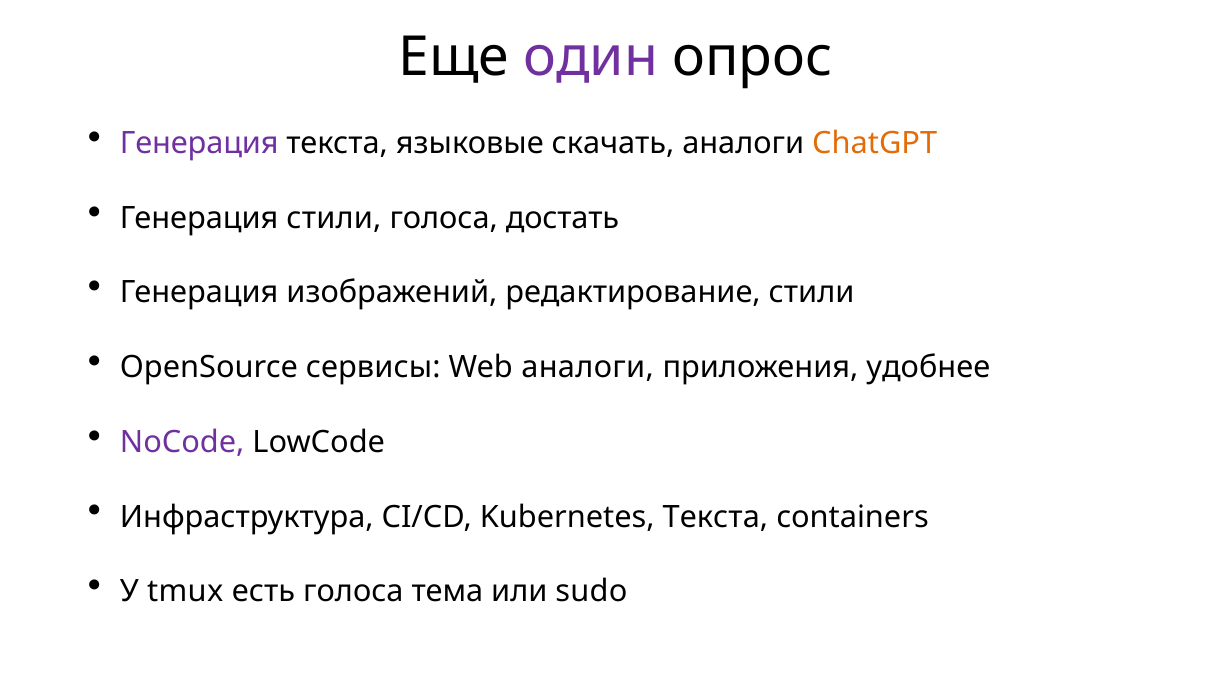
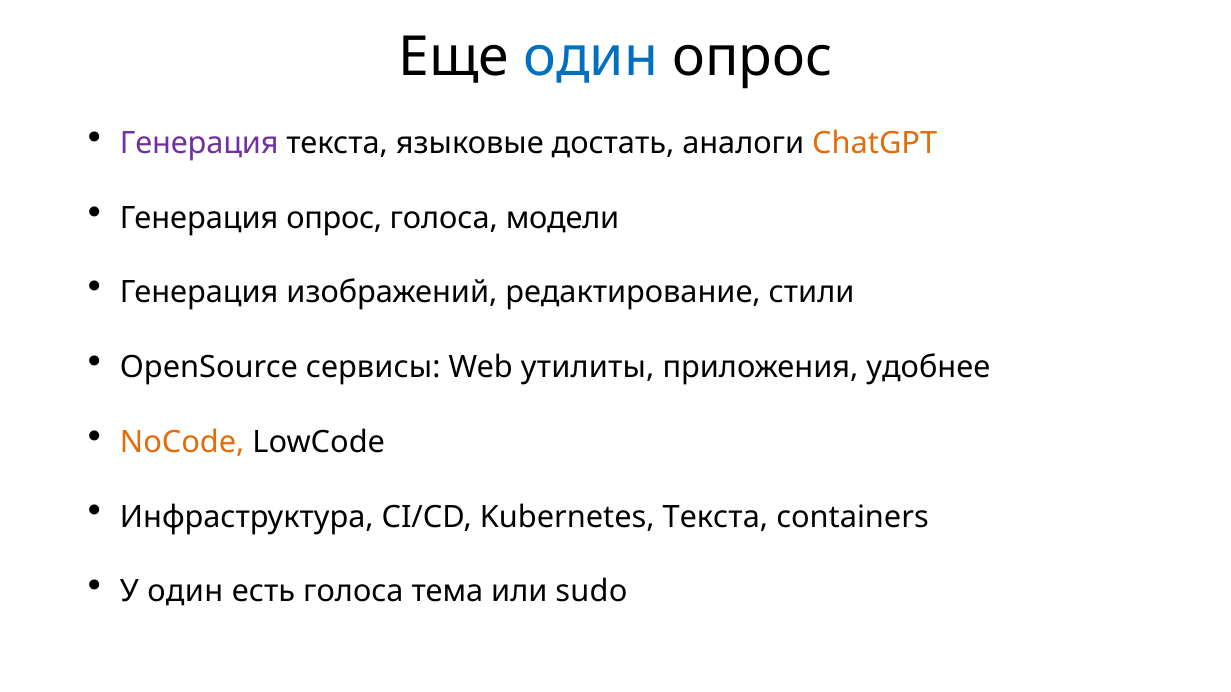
один colour: purple -> blue (591, 58)
скачать: скачать -> достать (613, 143)
Генерация стили: стили -> опрос (334, 218)
достать: достать -> модели (563, 218)
Web аналоги: аналоги -> утилиты (588, 368)
NoCode colour: purple -> orange (182, 442)
У tmux: tmux -> один (185, 592)
